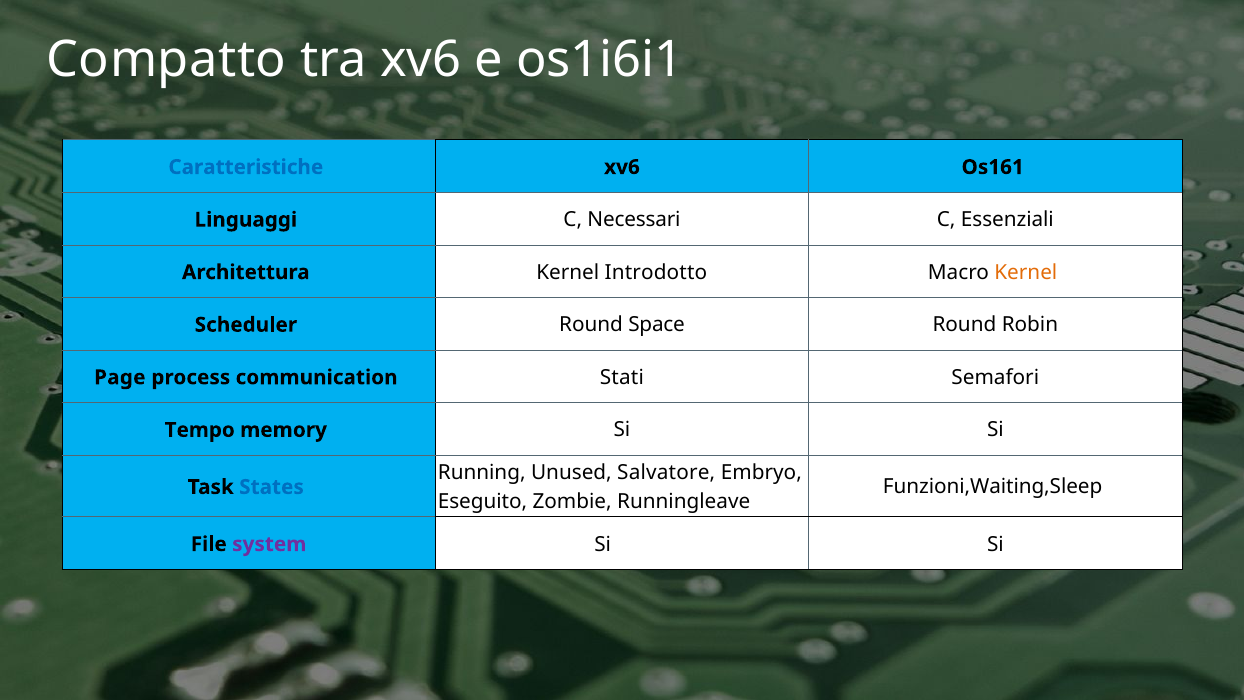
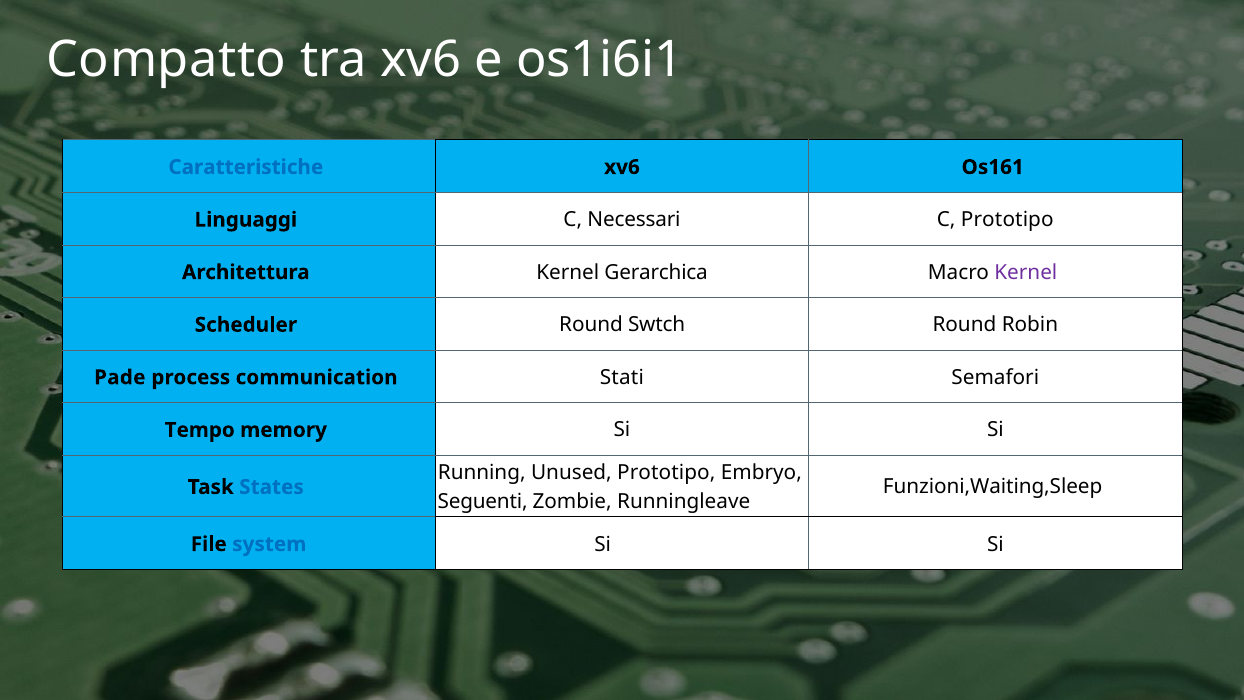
C Essenziali: Essenziali -> Prototipo (1007, 220)
Introdotto: Introdotto -> Gerarchica (656, 272)
Kernel colour: orange -> purple (1026, 272)
Space: Space -> Swtch (657, 325)
Page: Page -> Pade (120, 377)
Unused Salvatore: Salvatore -> Prototipo (666, 473)
Eseguito: Eseguito -> Seguenti (483, 501)
system colour: purple -> blue (269, 544)
